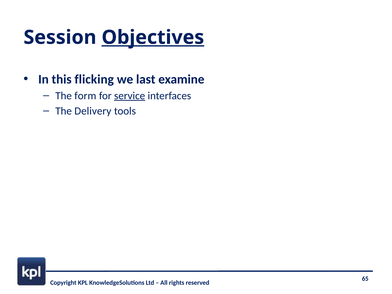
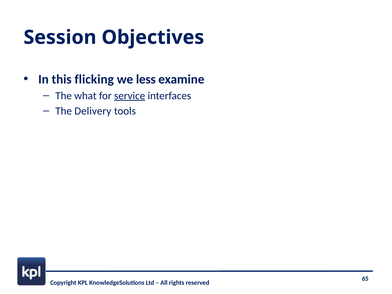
Objectives underline: present -> none (153, 37)
last: last -> less (146, 79)
form: form -> what (85, 96)
